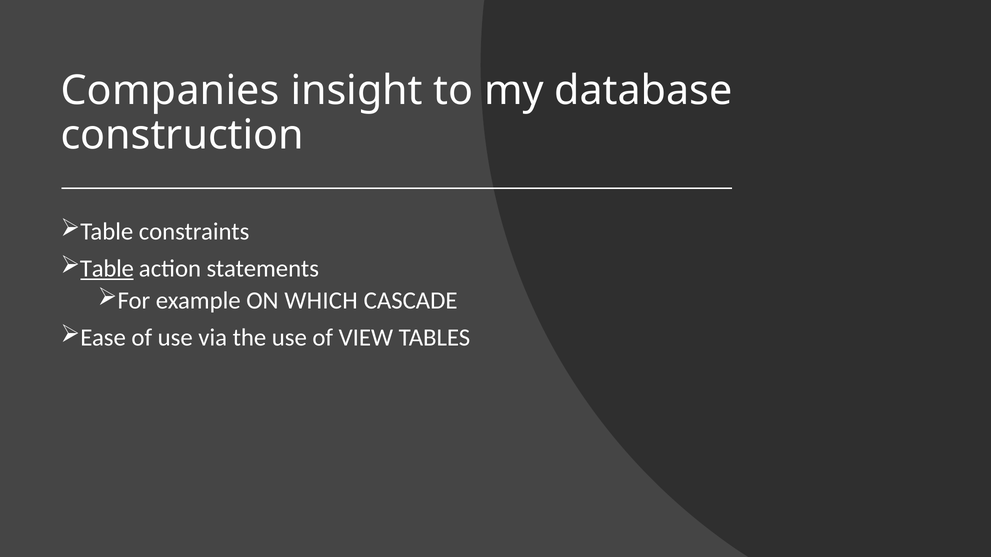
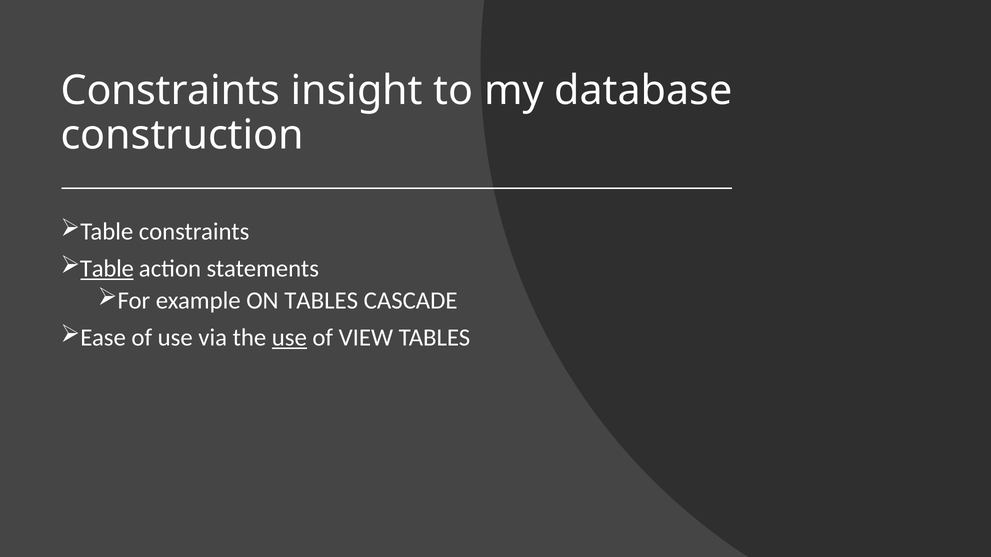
Companies: Companies -> Constraints (170, 91)
ON WHICH: WHICH -> TABLES (321, 301)
use underline: none -> present (289, 338)
